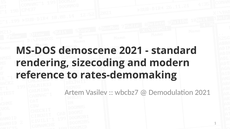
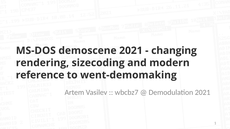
standard: standard -> changing (174, 51)
rates-demomaking: rates-demomaking -> went-demomaking (128, 75)
